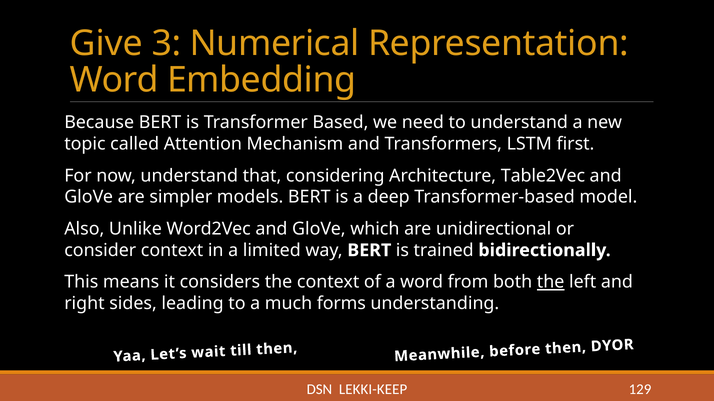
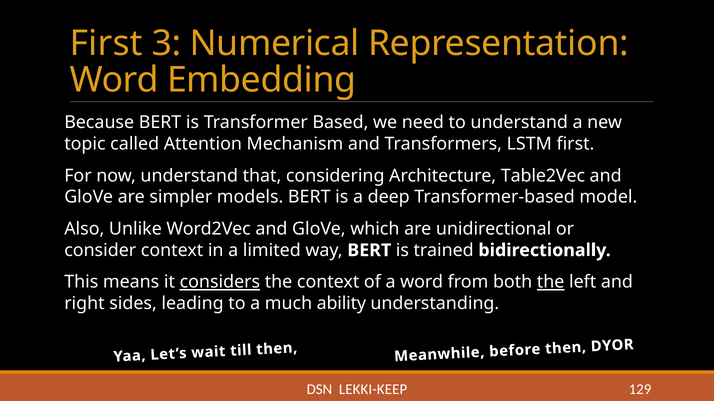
Give: Give -> First (106, 44)
considers underline: none -> present (220, 282)
forms: forms -> ability (341, 304)
